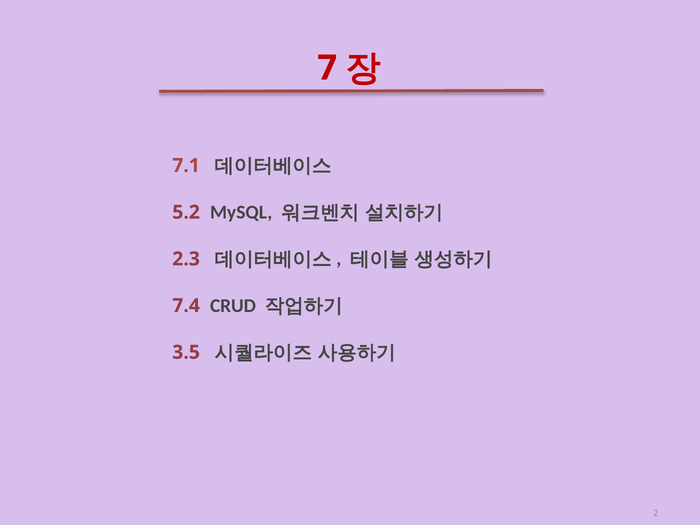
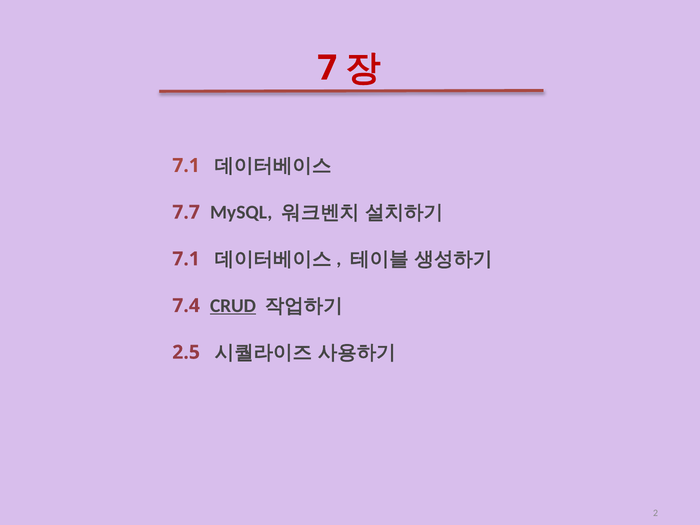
5.2: 5.2 -> 7.7 (186, 212)
2.3: 2.3 -> 7.1 (186, 259)
CRUD underline: none -> present (233, 306)
3.5: 3.5 -> 2.5 (186, 352)
